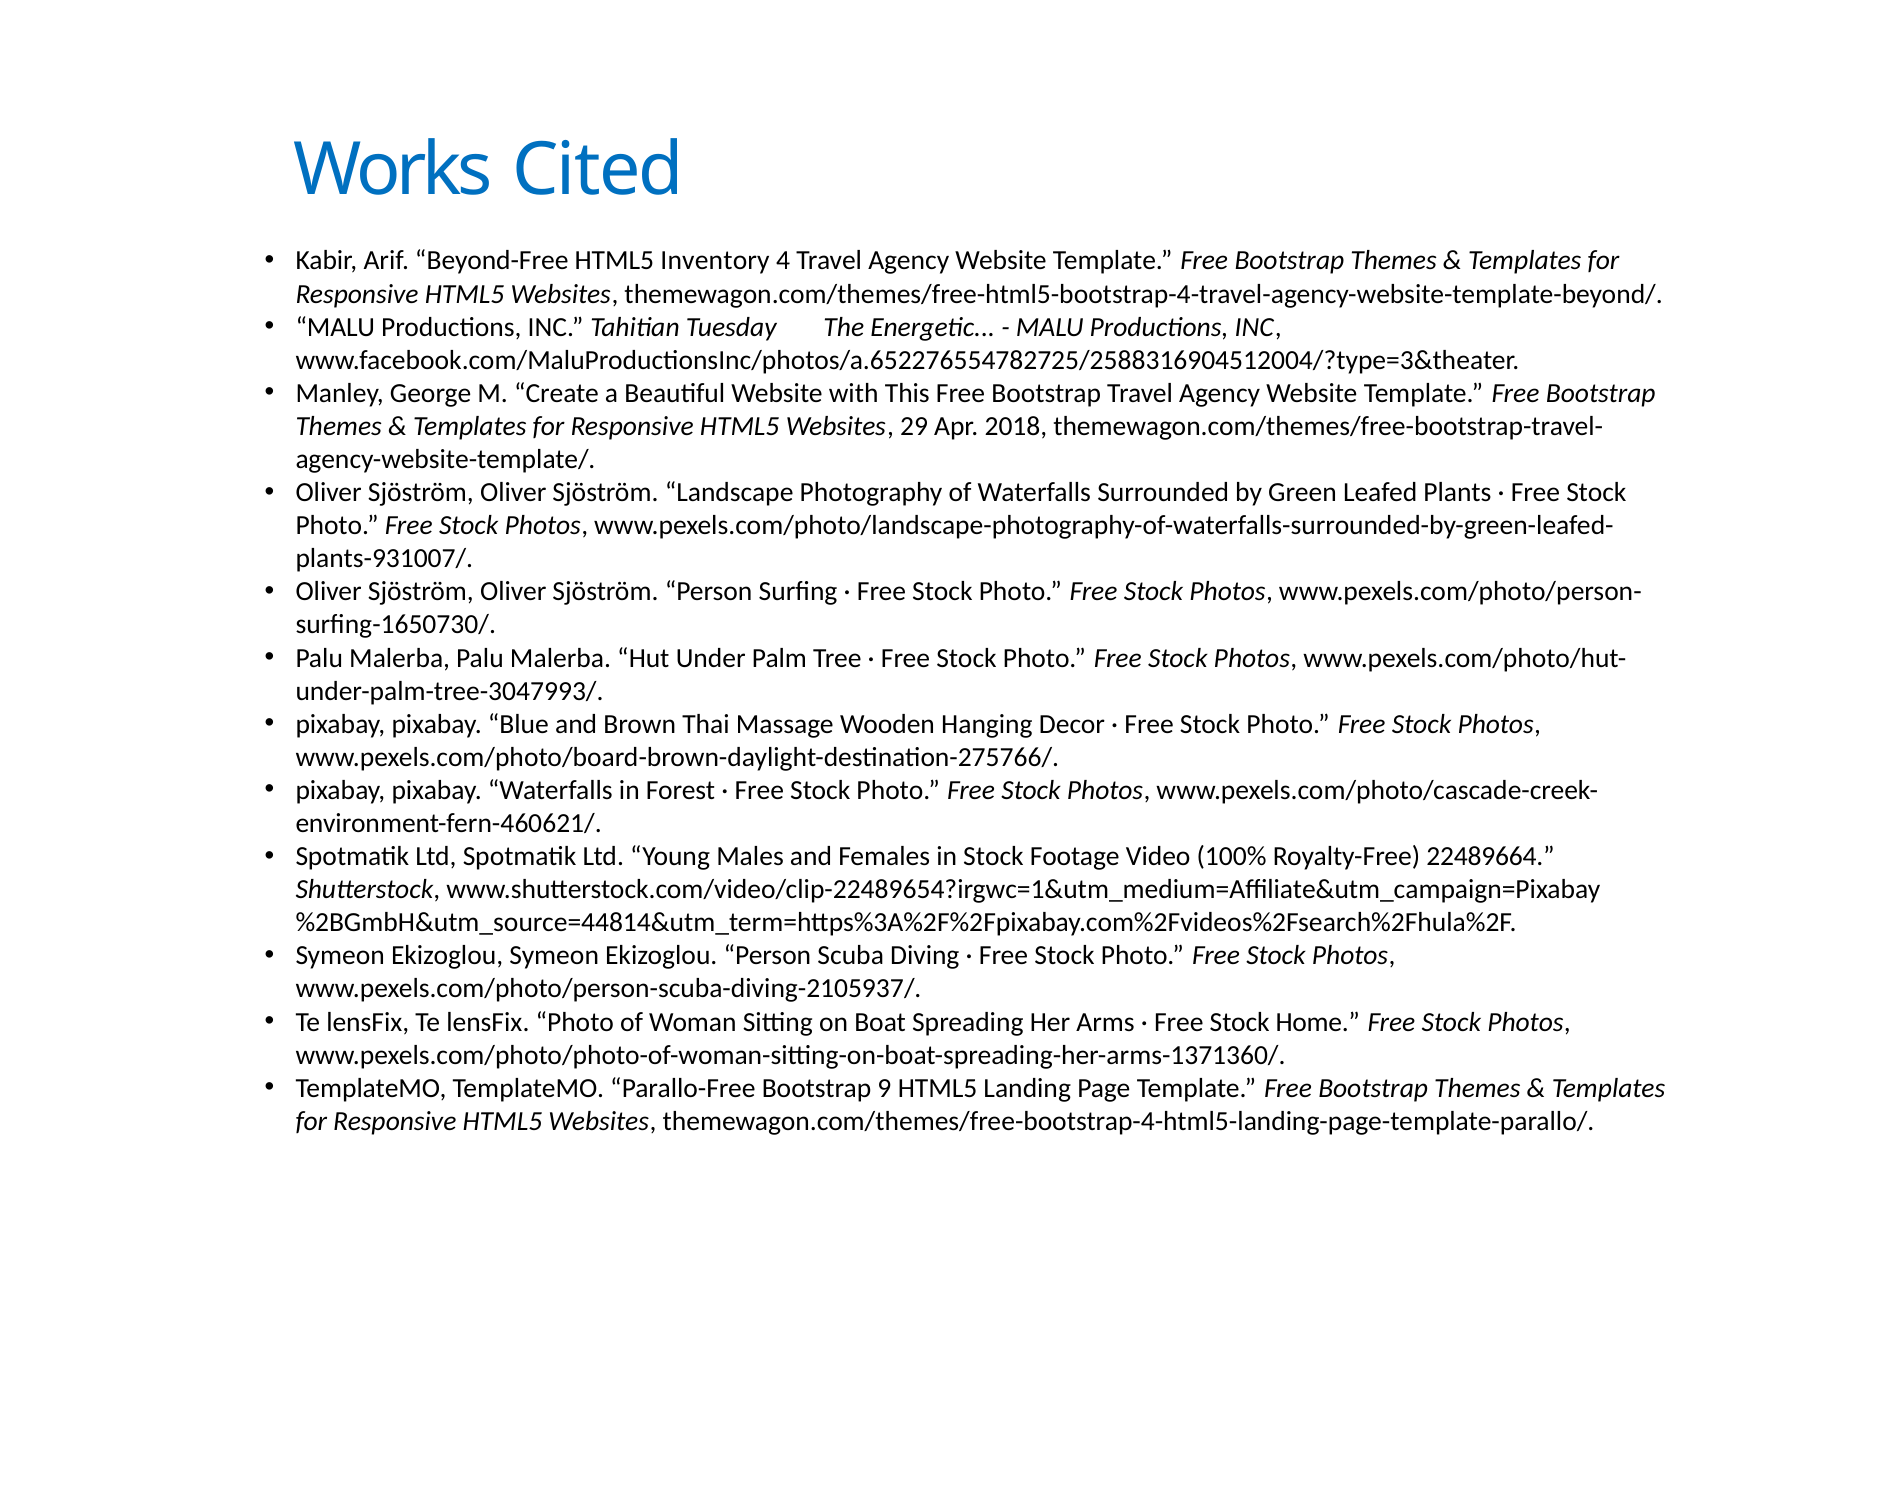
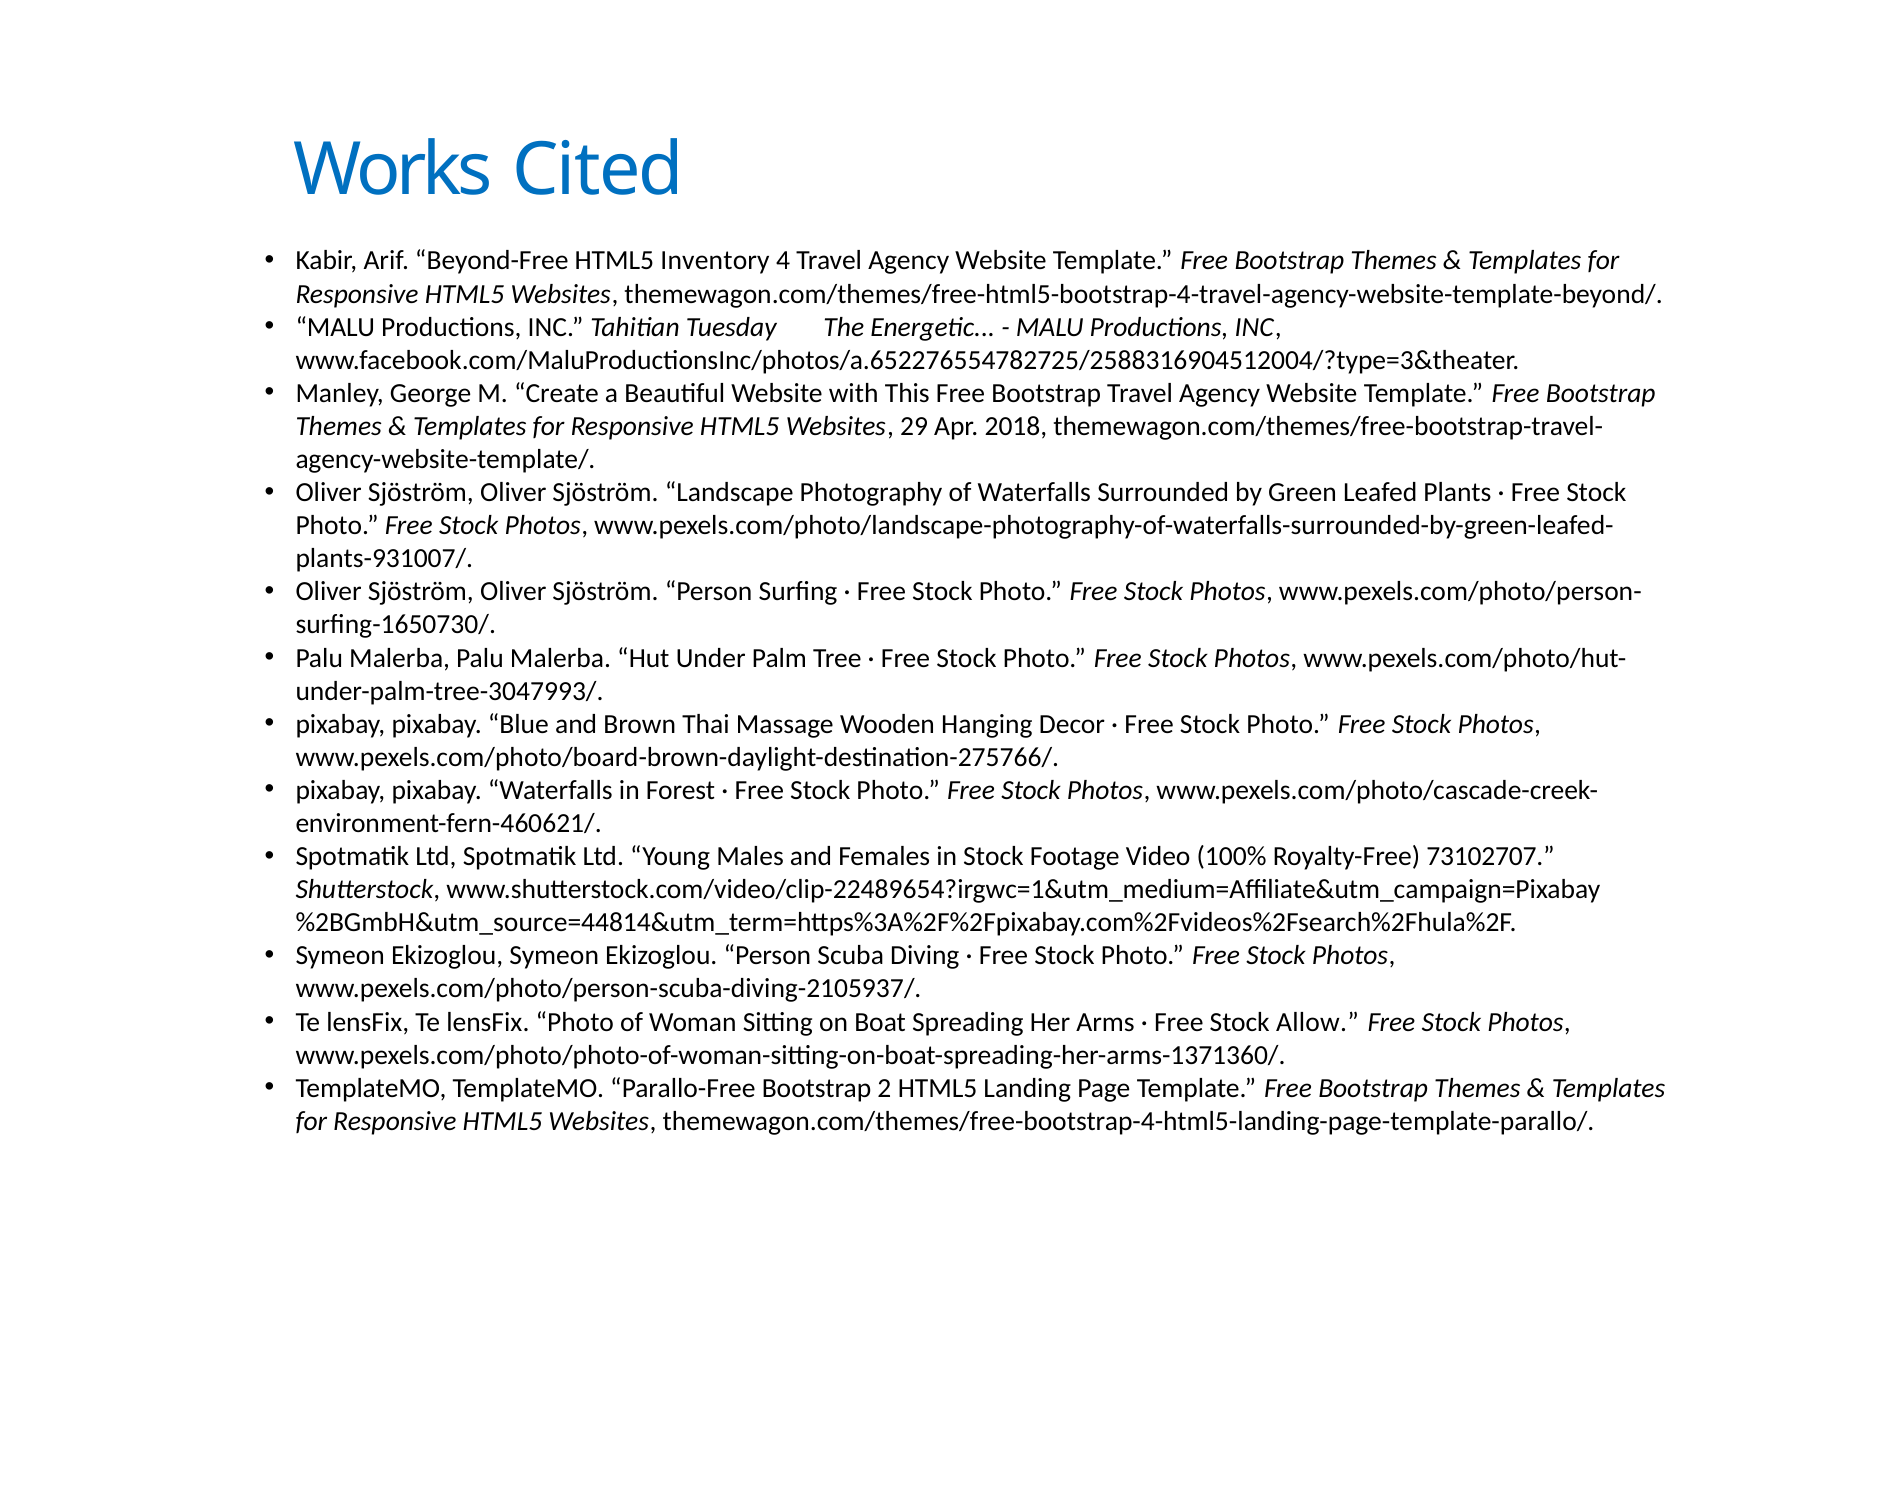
22489664: 22489664 -> 73102707 (1491, 857)
Home: Home -> Allow (1318, 1022)
9: 9 -> 2 (884, 1088)
